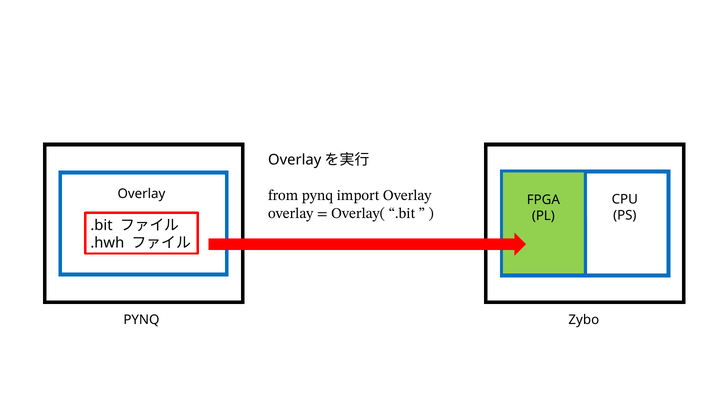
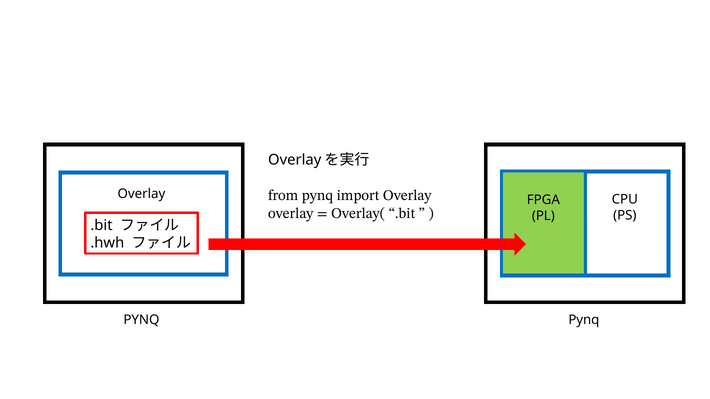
PYNQ Zybo: Zybo -> Pynq (584, 320)
